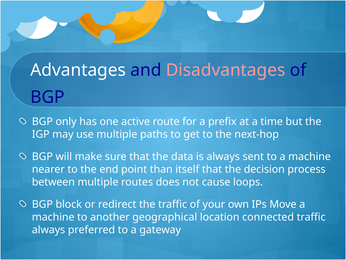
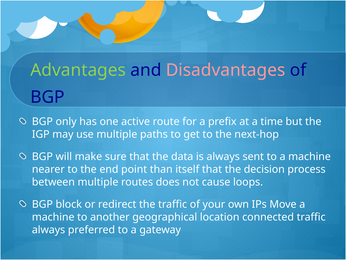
Advantages colour: white -> light green (78, 70)
